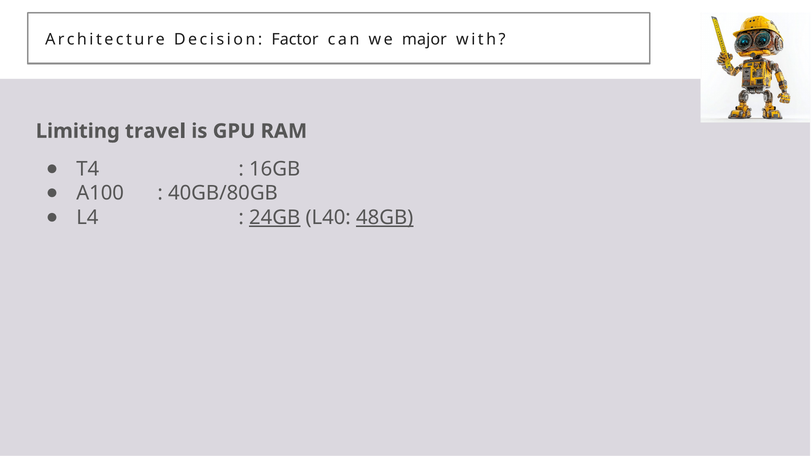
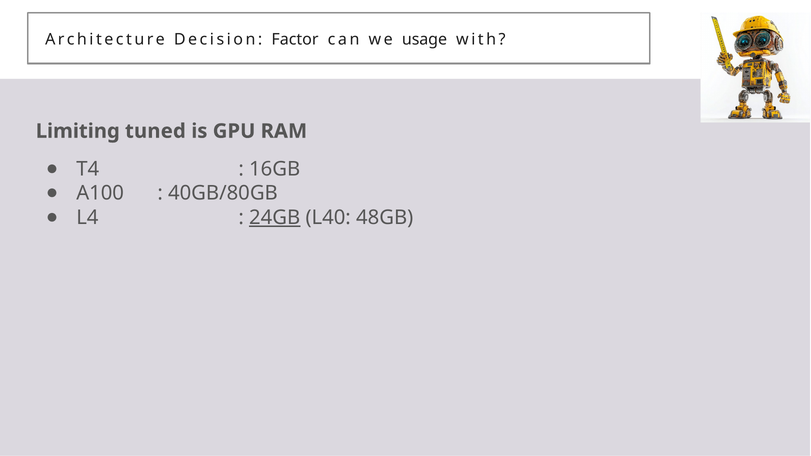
major: major -> usage (424, 40)
travel: travel -> tuned (155, 131)
48GB underline: present -> none (385, 218)
